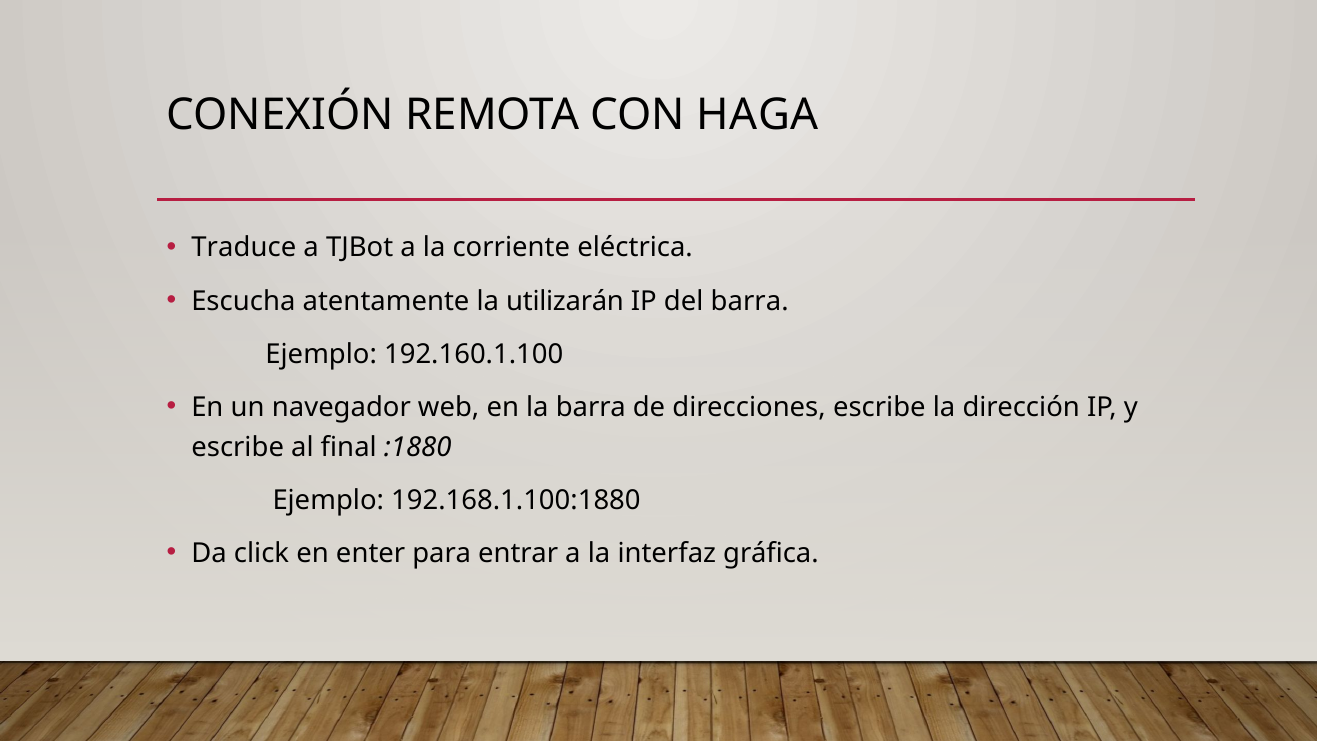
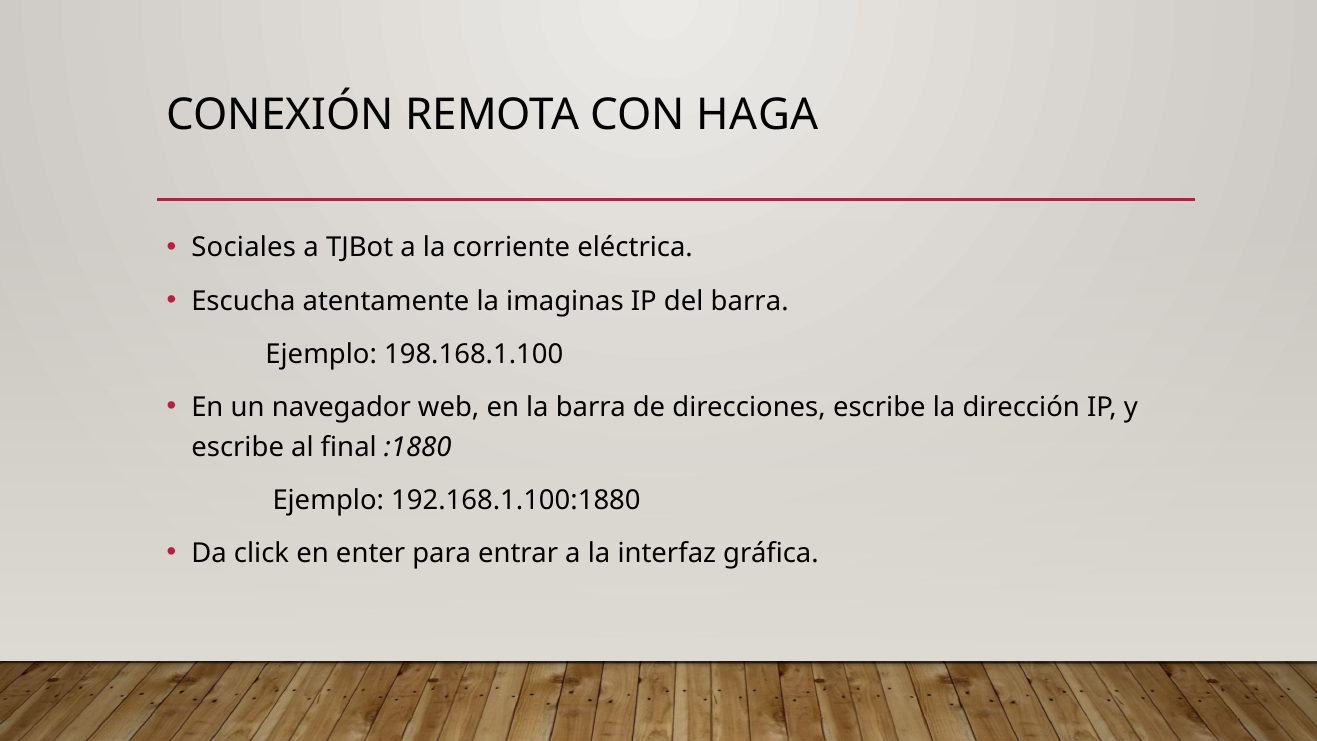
Traduce: Traduce -> Sociales (244, 248)
utilizarán: utilizarán -> imaginas (565, 301)
192.160.1.100: 192.160.1.100 -> 198.168.1.100 (474, 354)
